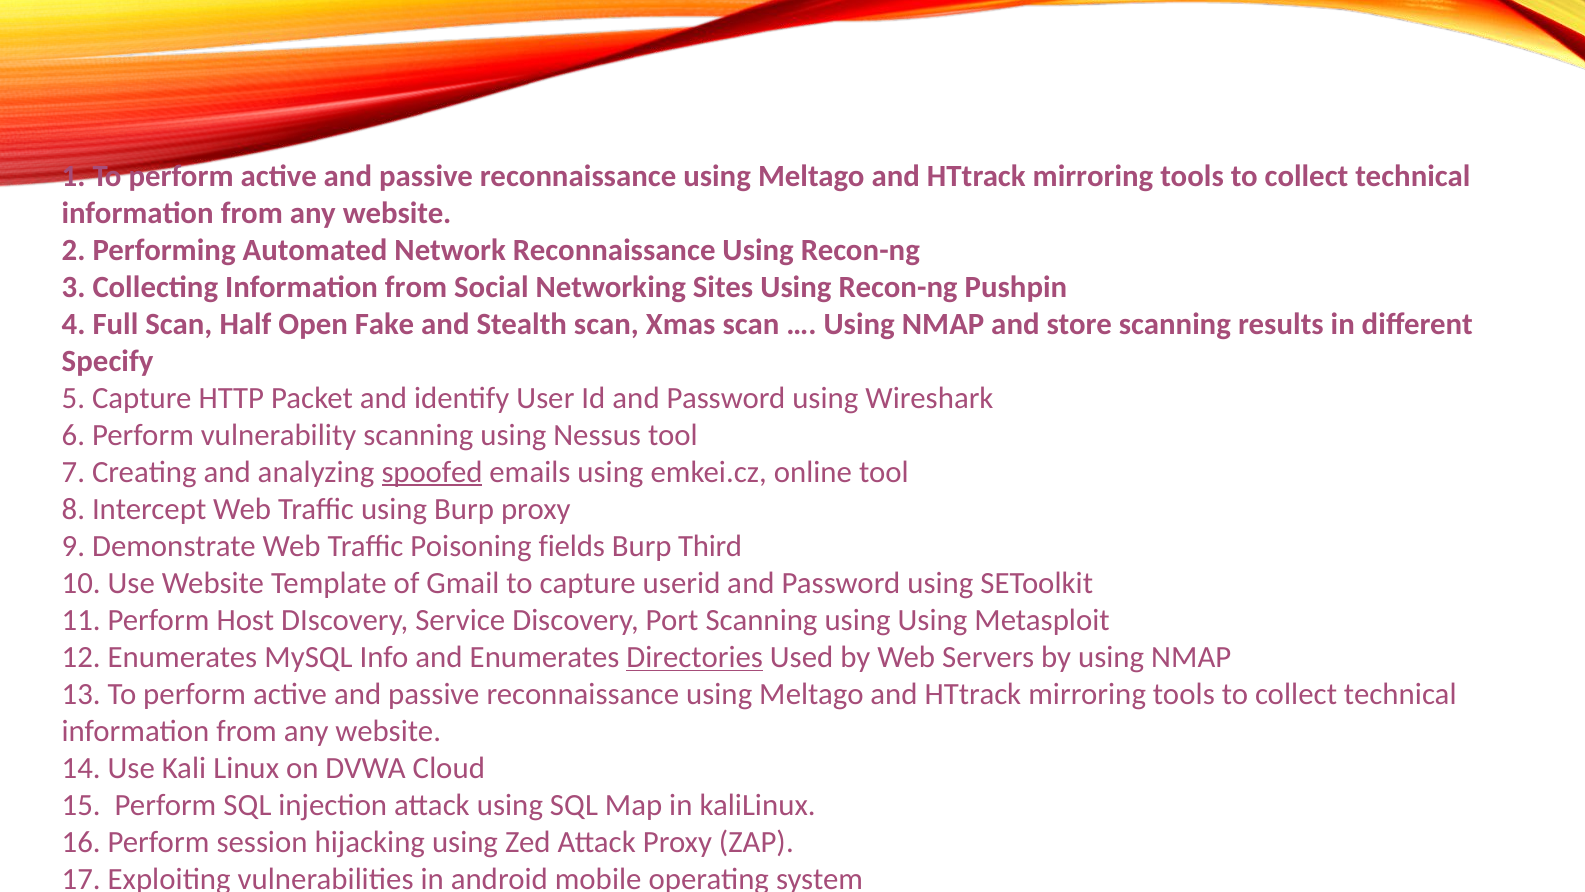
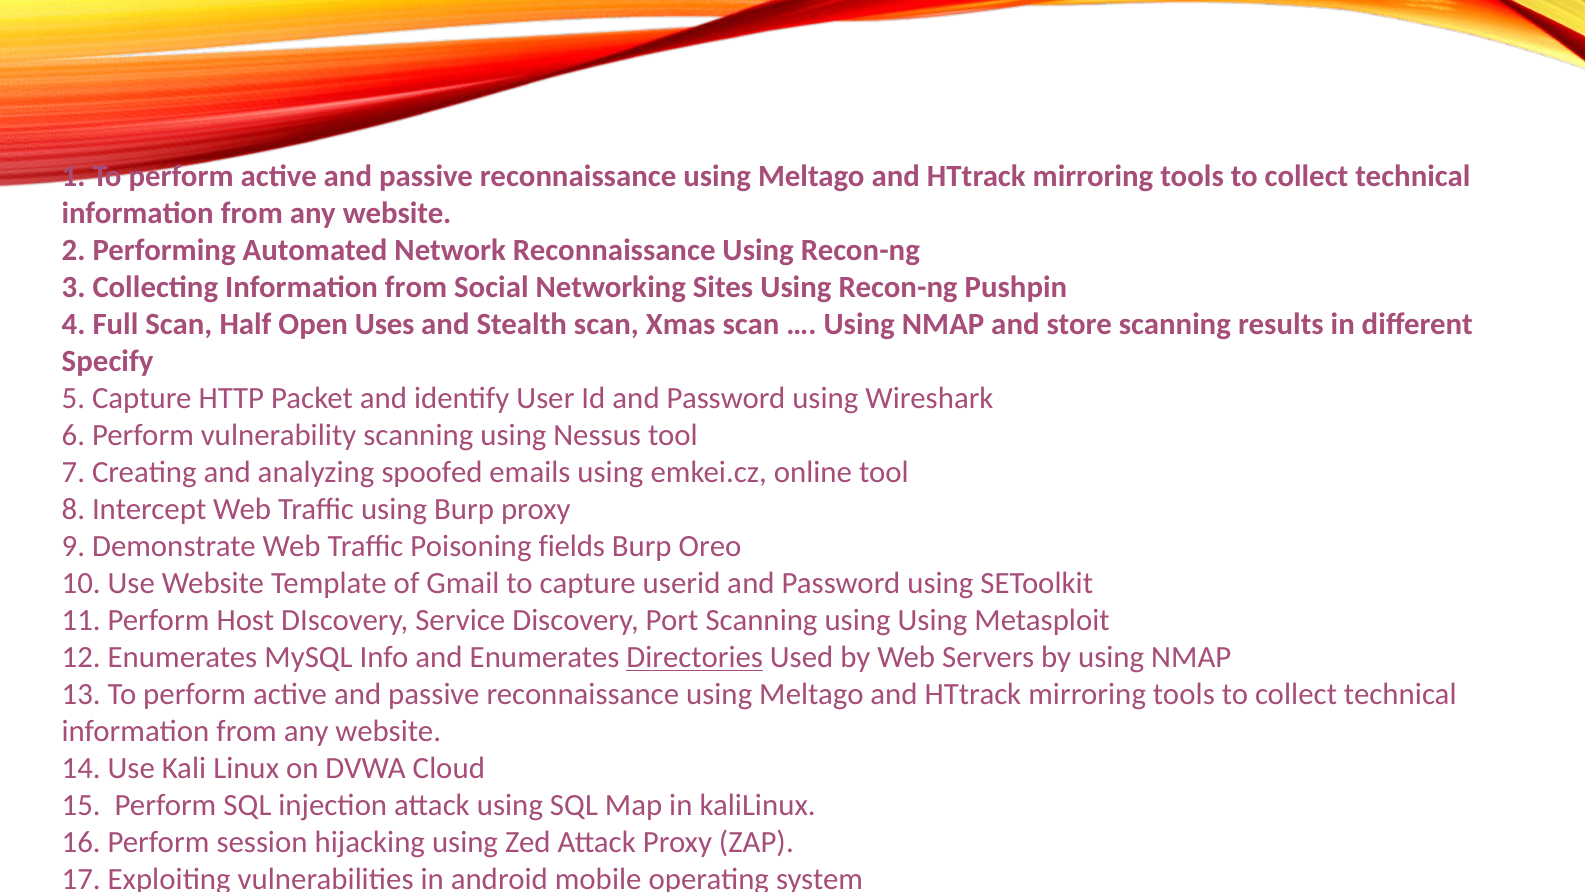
Fake: Fake -> Uses (385, 324)
spoofed underline: present -> none (432, 472)
Third: Third -> Oreo (710, 546)
